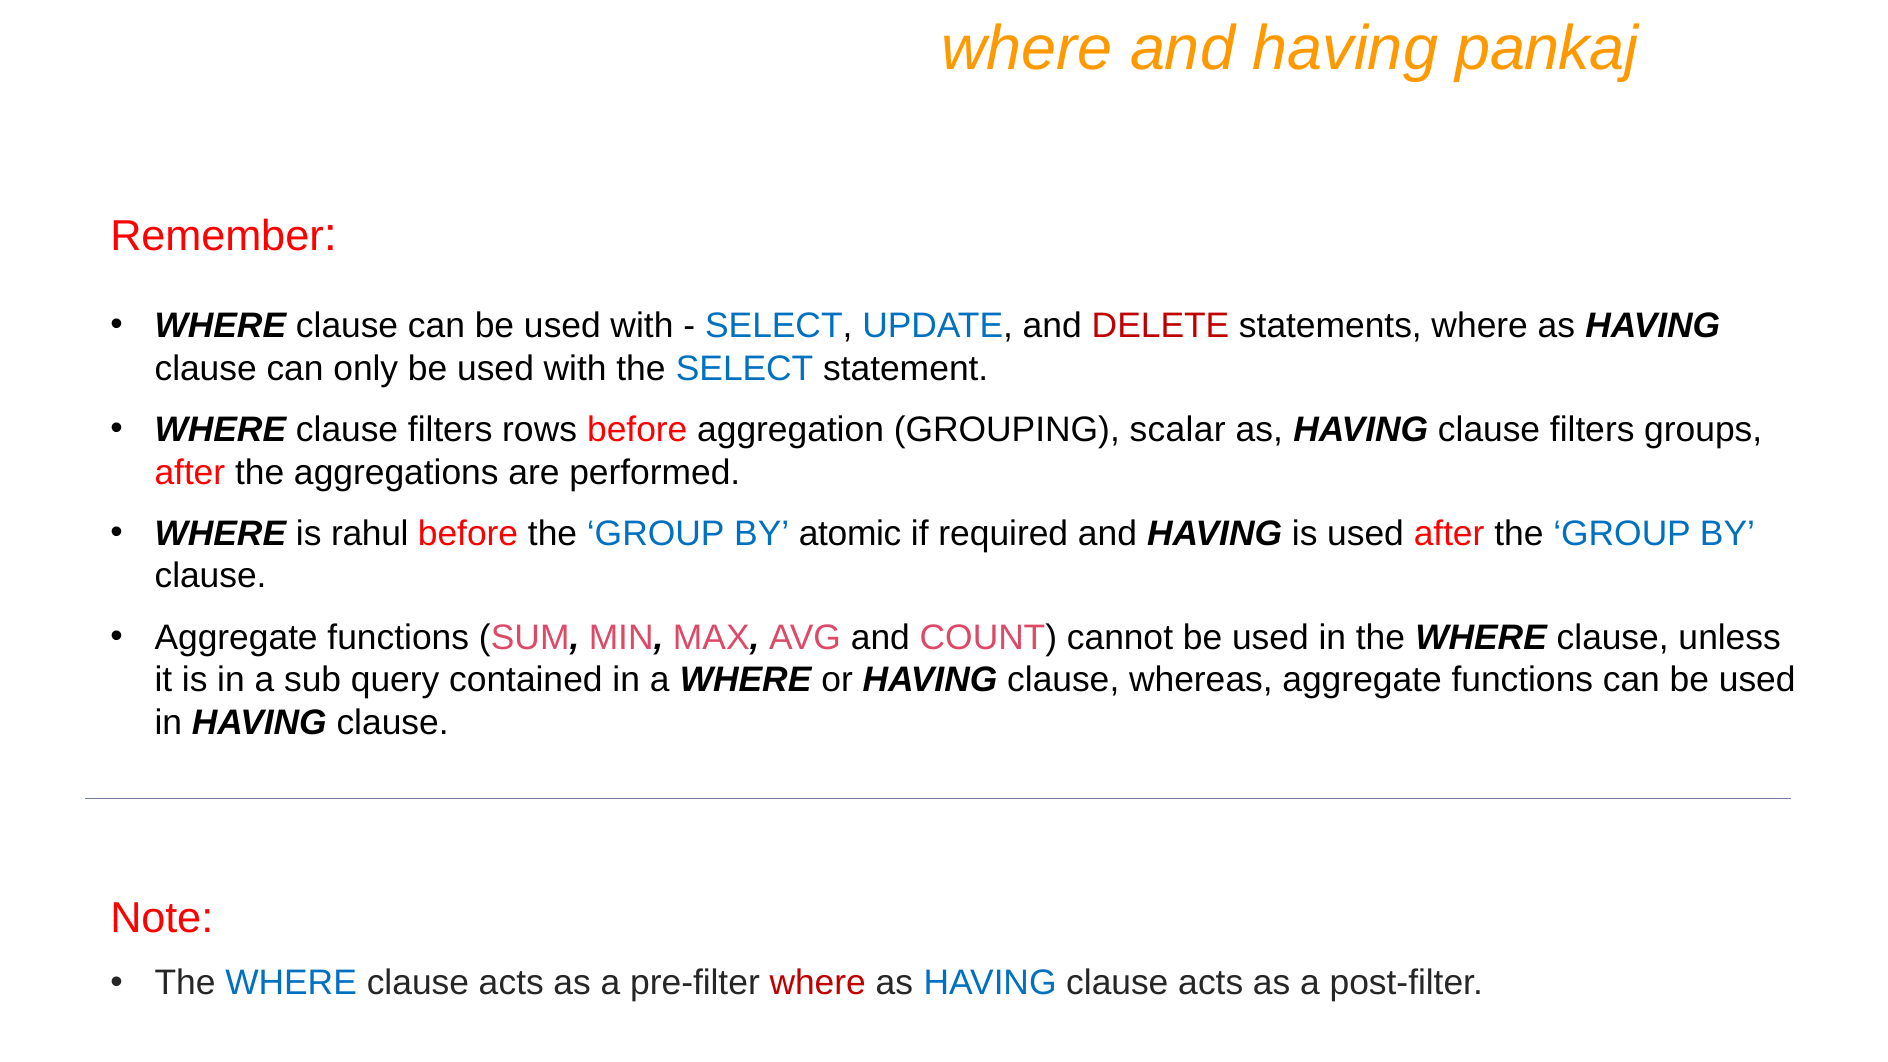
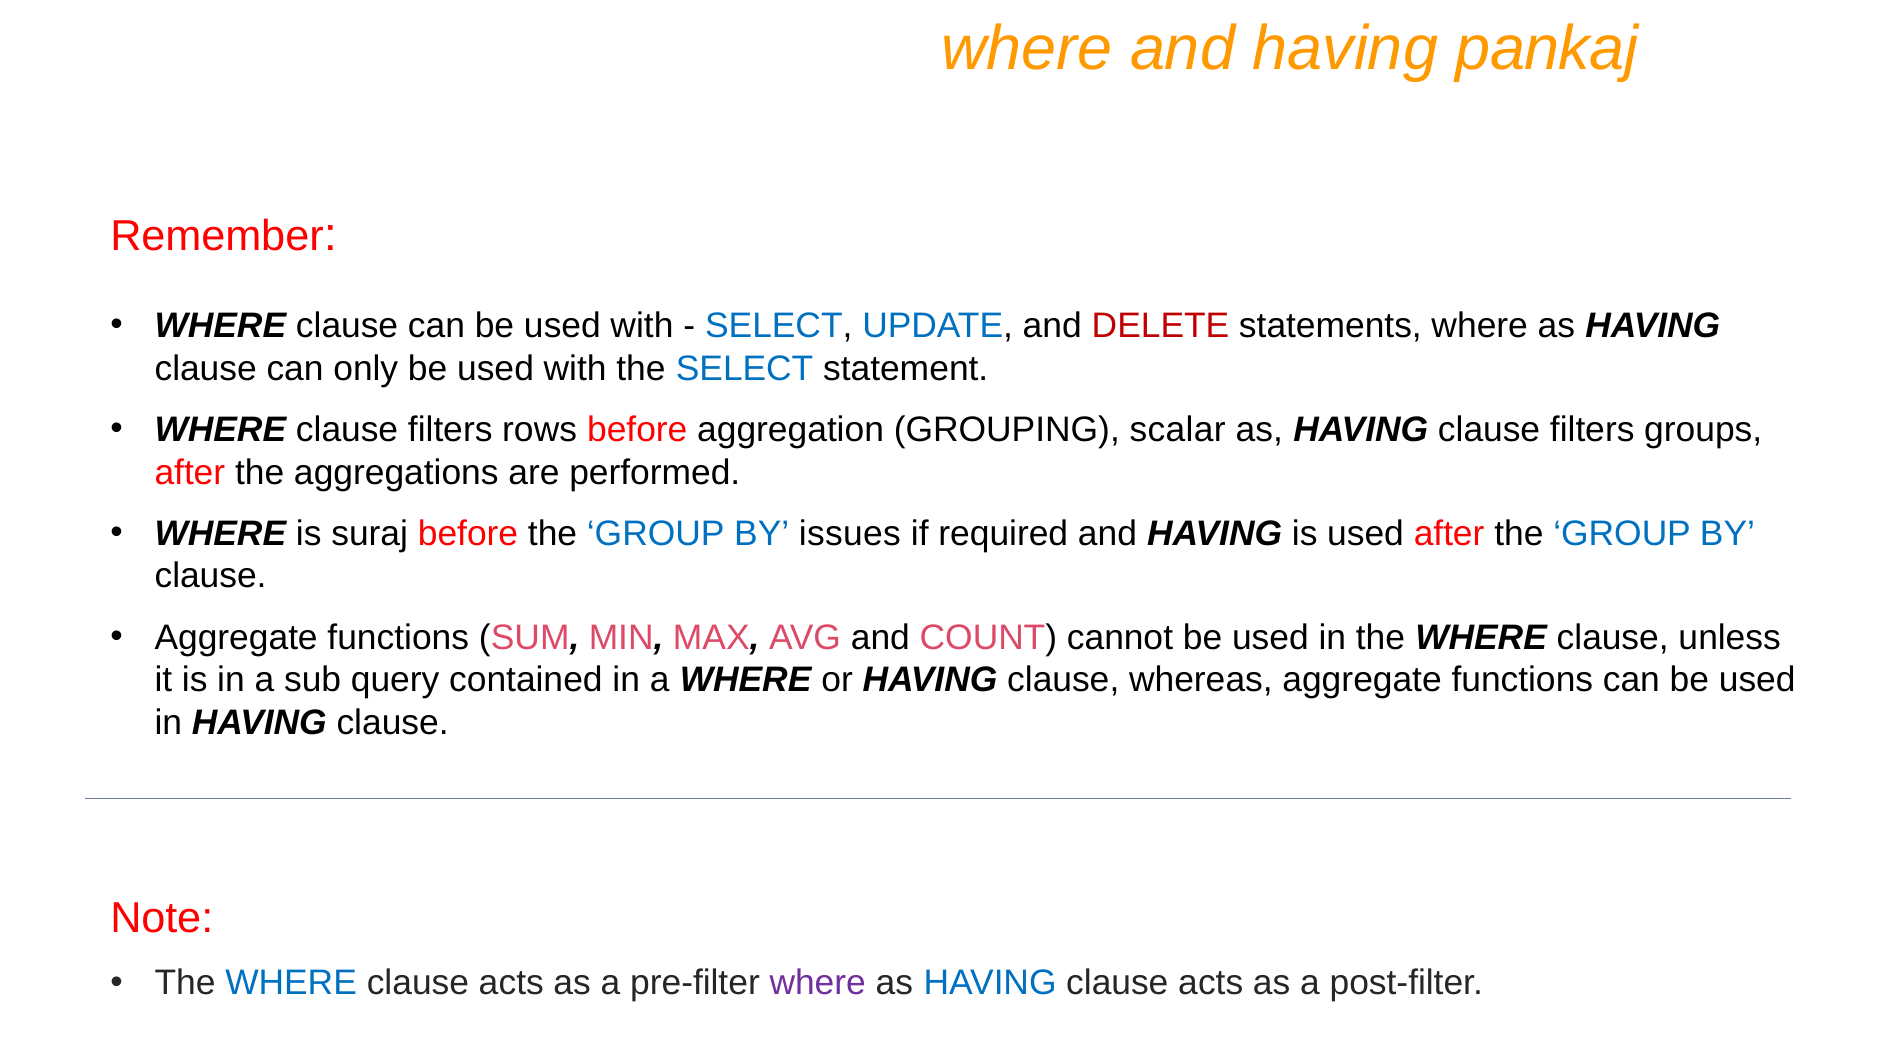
rahul: rahul -> suraj (370, 534)
atomic: atomic -> issues (850, 534)
where colour: red -> purple (818, 983)
